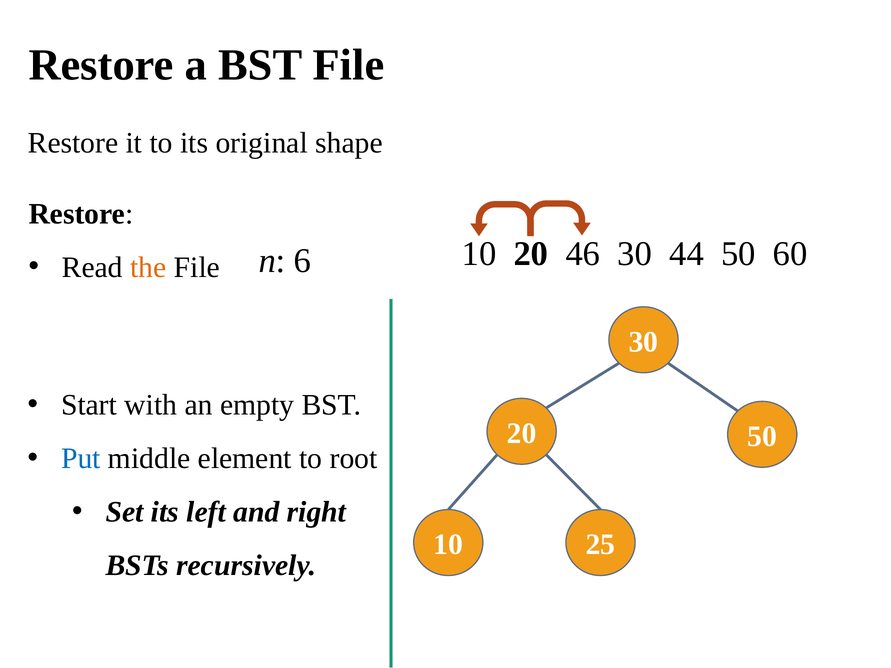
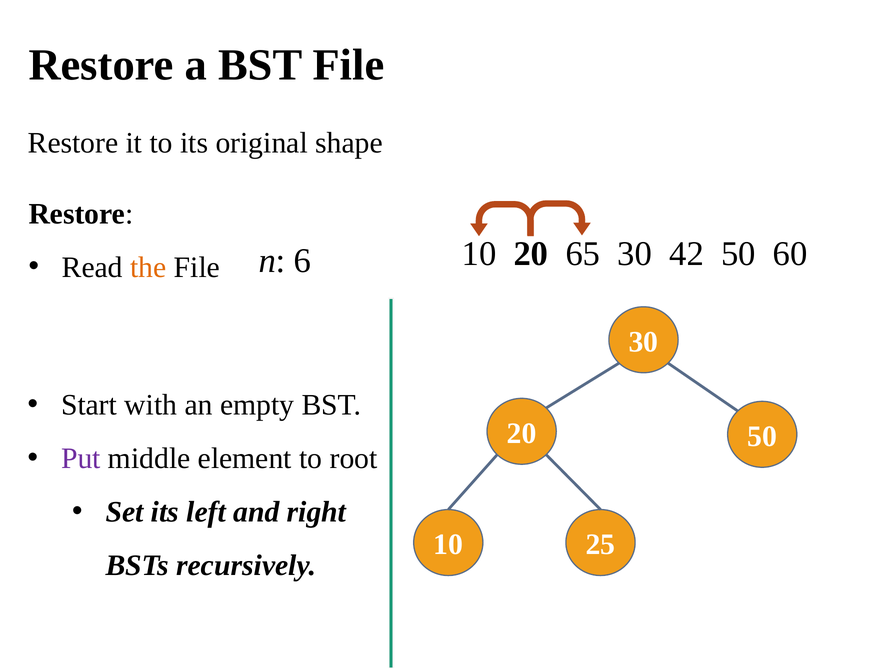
46: 46 -> 65 (583, 254)
44: 44 -> 42 (687, 254)
Put colour: blue -> purple (81, 459)
